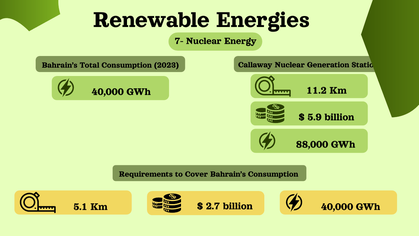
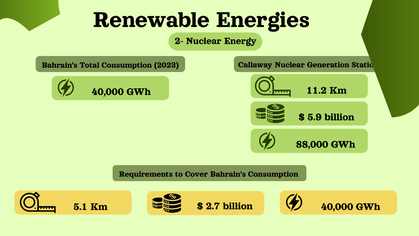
7-: 7- -> 2- (179, 41)
